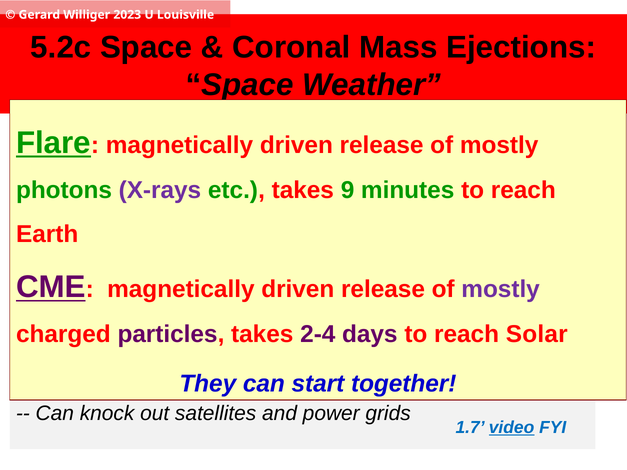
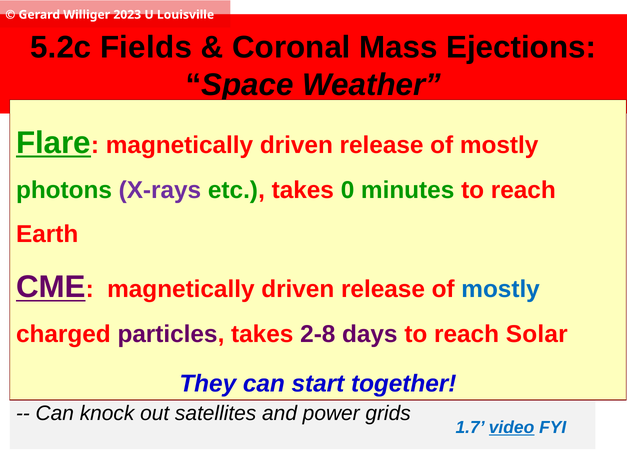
5.2c Space: Space -> Fields (146, 47)
9: 9 -> 0 (348, 190)
mostly colour: purple -> blue (501, 289)
2-4: 2-4 -> 2-8 (318, 335)
